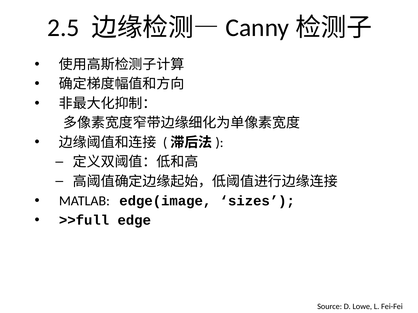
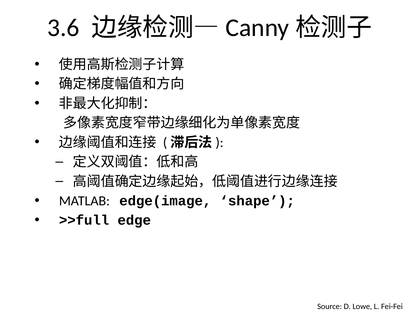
2.5: 2.5 -> 3.6 (63, 28)
sizes: sizes -> shape (257, 201)
